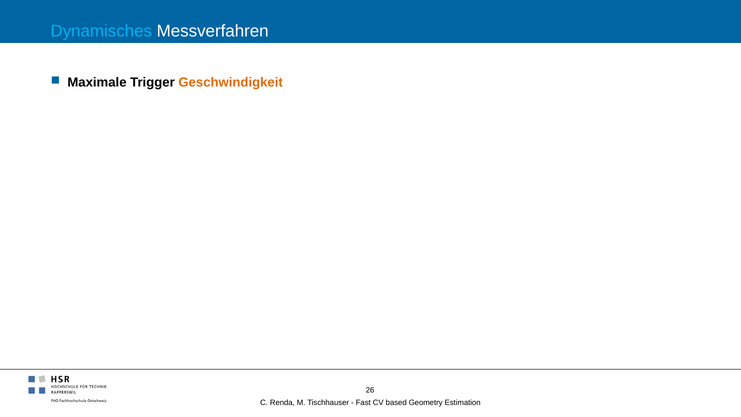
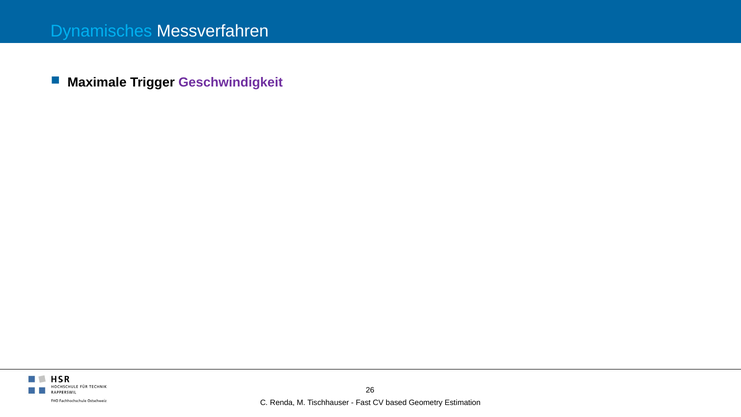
Geschwindigkeit colour: orange -> purple (231, 82)
